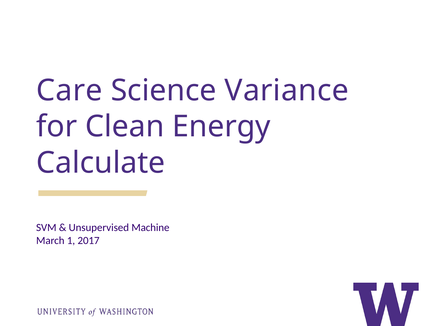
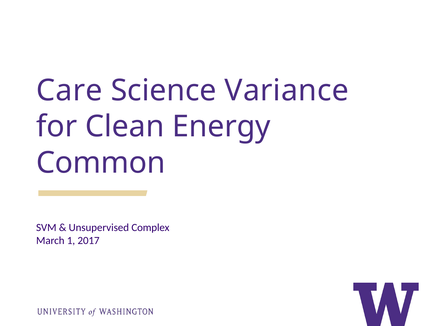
Calculate: Calculate -> Common (101, 163)
Machine: Machine -> Complex (150, 227)
